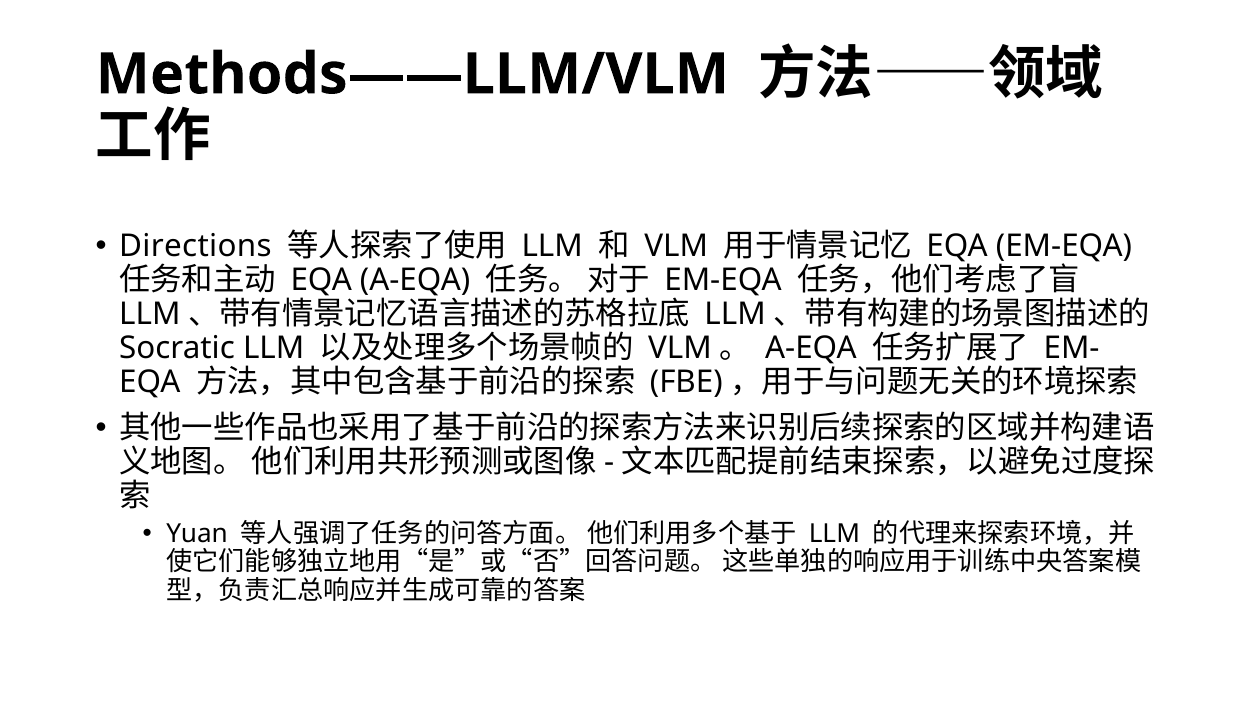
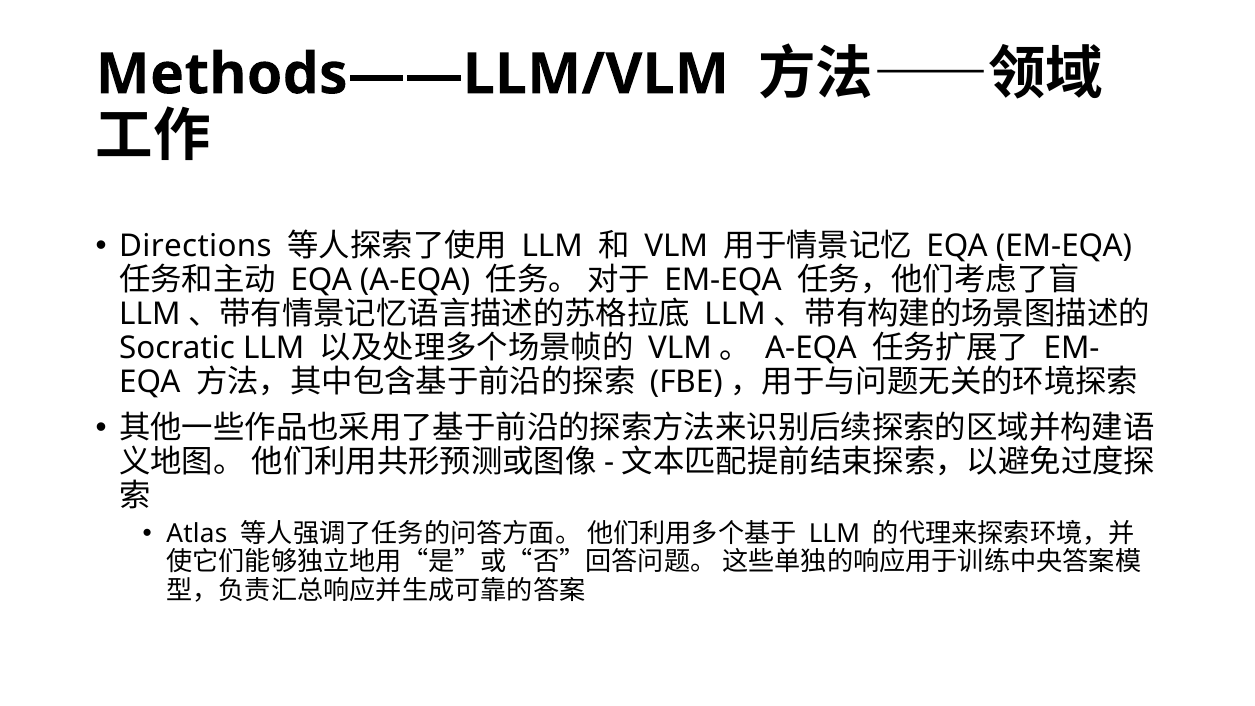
Yuan: Yuan -> Atlas (197, 534)
